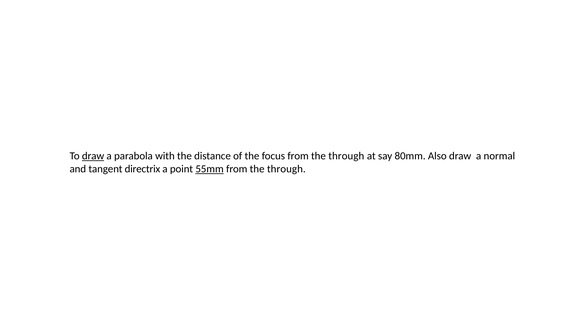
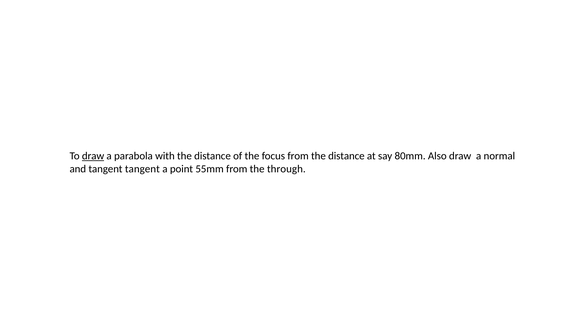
focus from the through: through -> distance (346, 156)
tangent directrix: directrix -> tangent (142, 169)
55mm underline: present -> none (210, 169)
